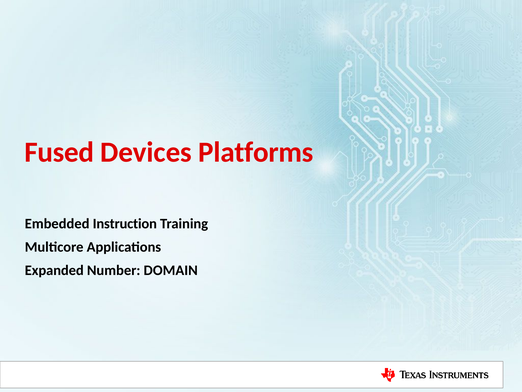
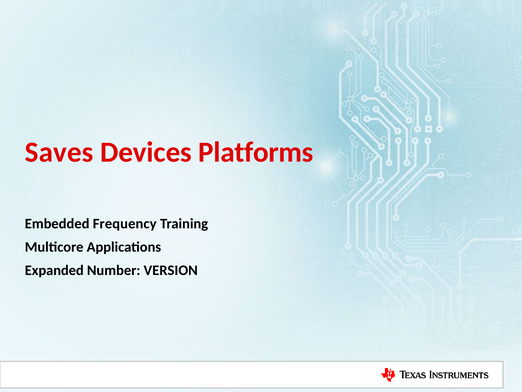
Fused: Fused -> Saves (59, 152)
Instruction: Instruction -> Frequency (125, 223)
DOMAIN: DOMAIN -> VERSION (171, 270)
